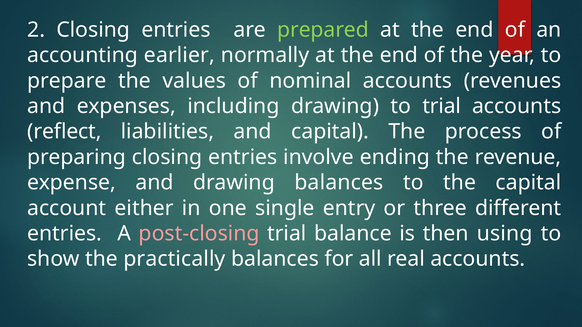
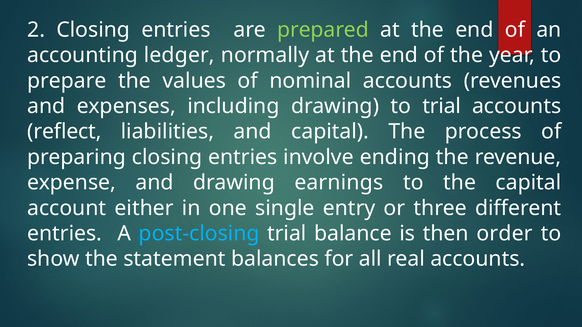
earlier: earlier -> ledger (179, 55)
drawing balances: balances -> earnings (339, 183)
post-closing colour: pink -> light blue (199, 234)
using: using -> order (505, 234)
practically: practically -> statement (174, 259)
